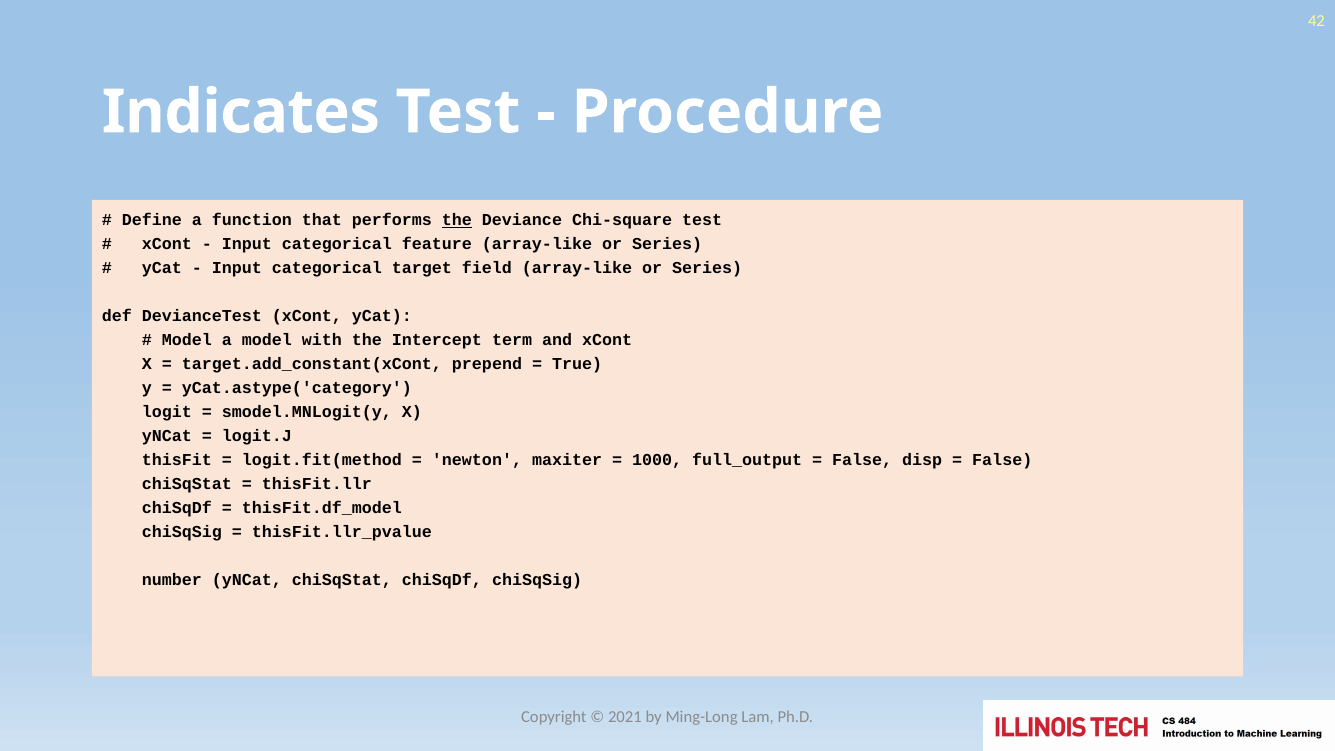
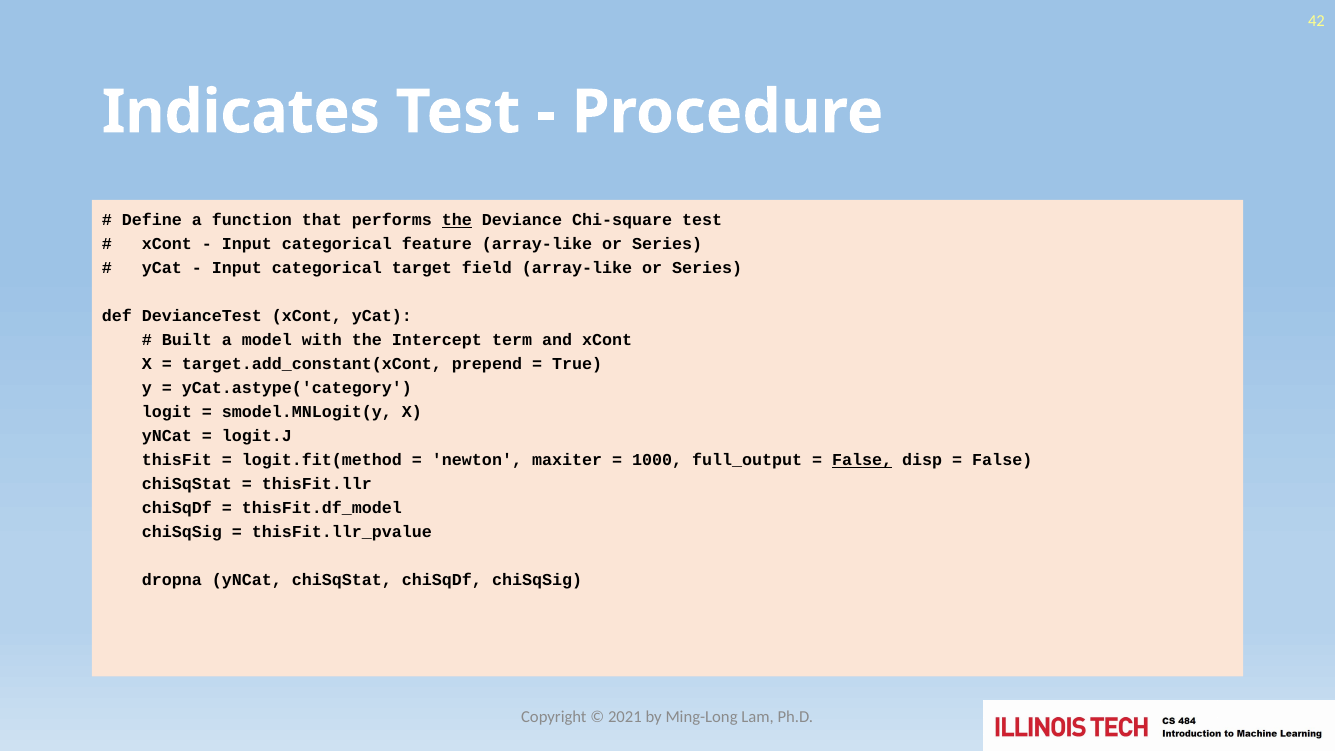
Model: Model -> Built (187, 340)
False underline: none -> present (862, 460)
number: number -> dropna (172, 580)
